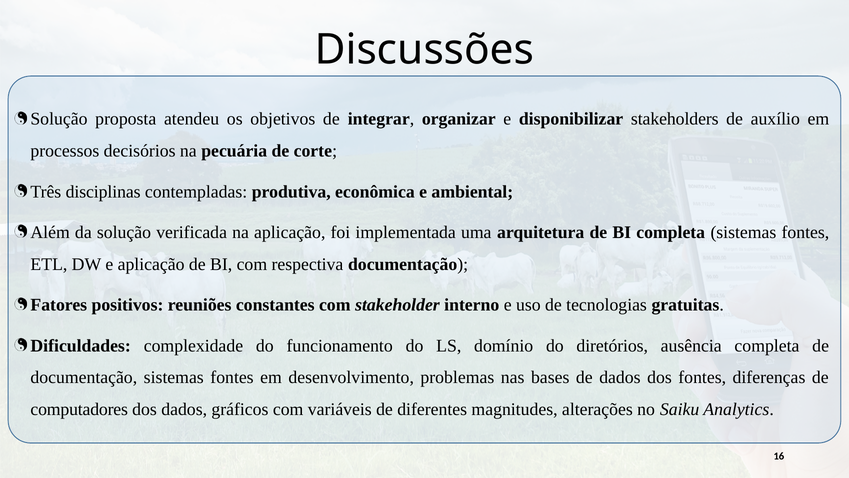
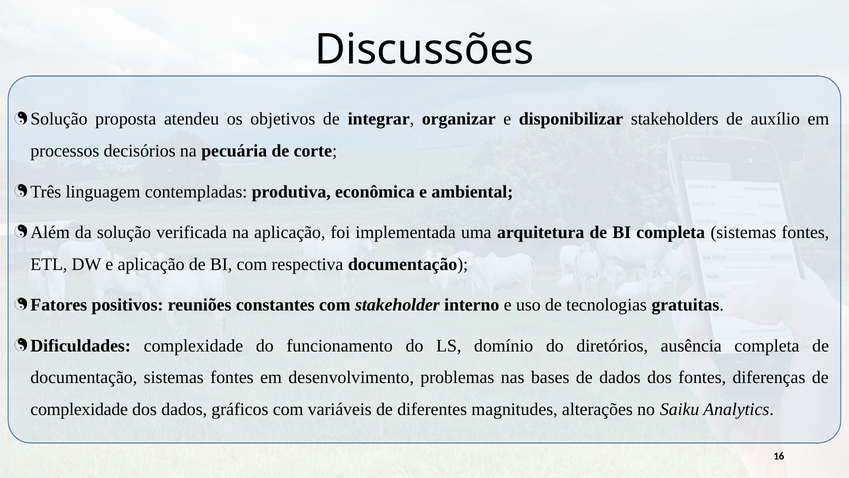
disciplinas: disciplinas -> linguagem (103, 192)
computadores: computadores -> complexidade (79, 409)
